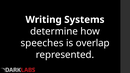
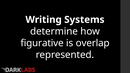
speeches: speeches -> figurative (42, 43)
